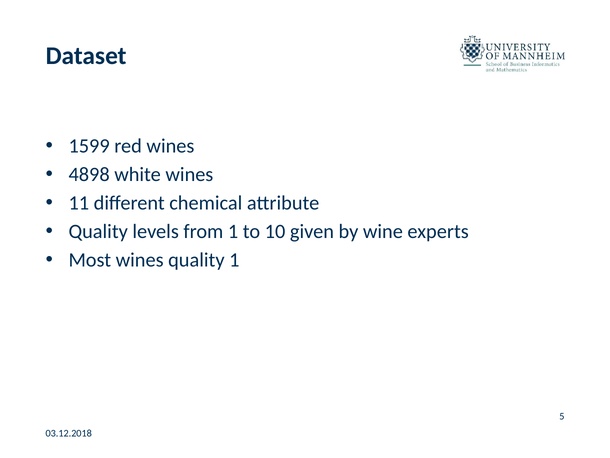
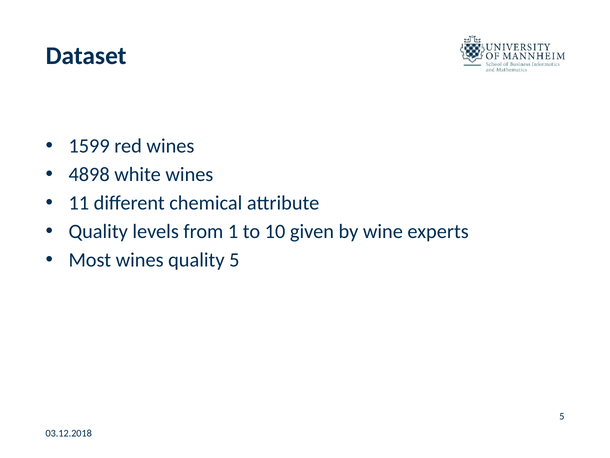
quality 1: 1 -> 5 (234, 260)
